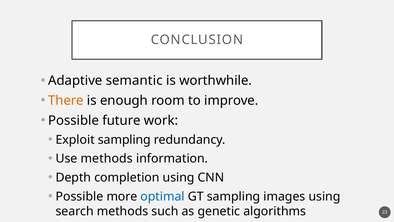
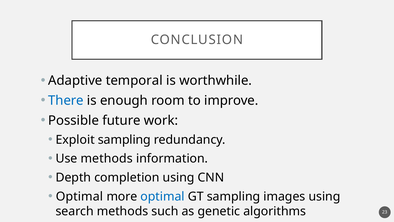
semantic: semantic -> temporal (134, 80)
There colour: orange -> blue (66, 100)
Possible: Possible -> Optimal (79, 196)
